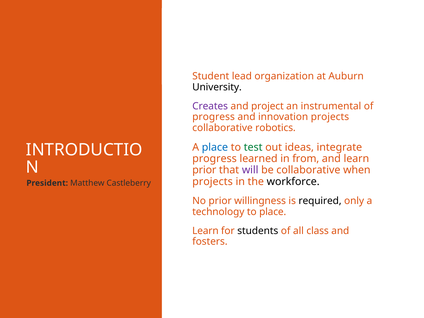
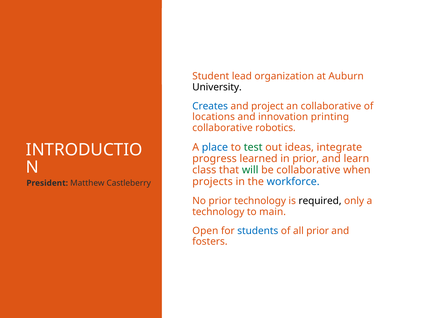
Creates colour: purple -> blue (210, 106)
an instrumental: instrumental -> collaborative (331, 106)
progress: progress -> locations (214, 117)
innovation projects: projects -> printing (330, 117)
in from: from -> prior (306, 159)
prior: prior -> class (204, 170)
will colour: purple -> green (250, 170)
workforce colour: black -> blue (293, 182)
prior willingness: willingness -> technology (260, 201)
to place: place -> main (273, 212)
Learn: Learn -> Open (205, 231)
students colour: black -> blue (258, 231)
all class: class -> prior (318, 231)
